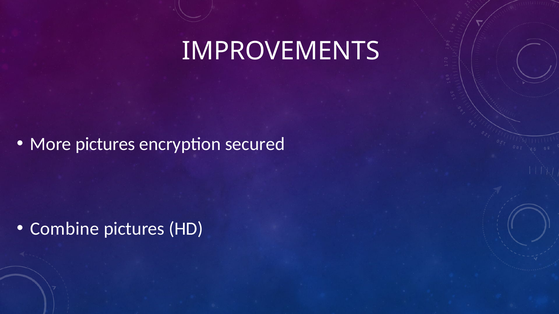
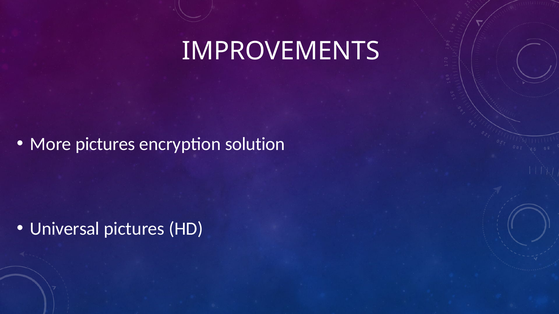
secured: secured -> solution (255, 144)
Combine: Combine -> Universal (65, 229)
